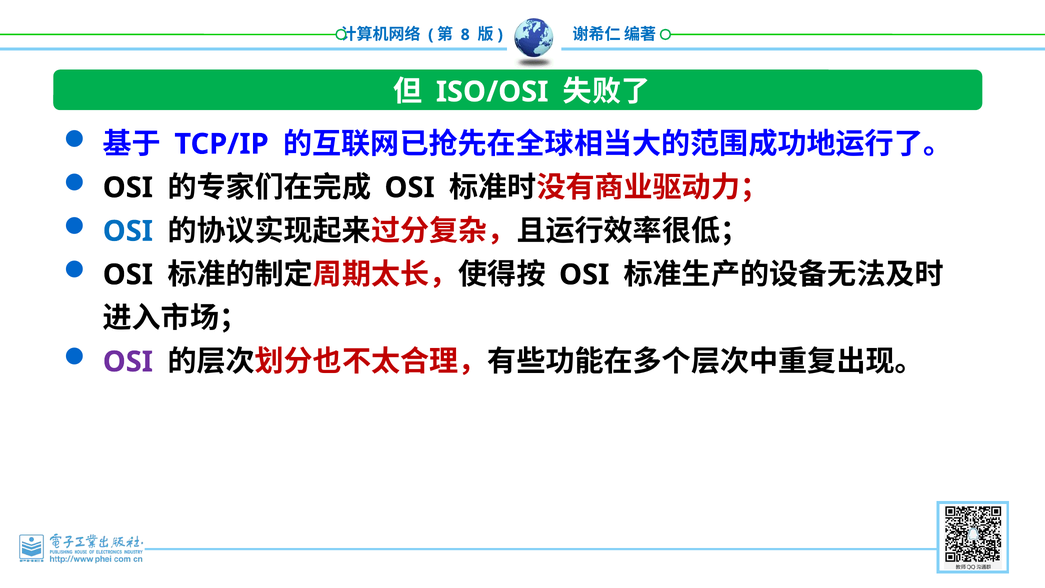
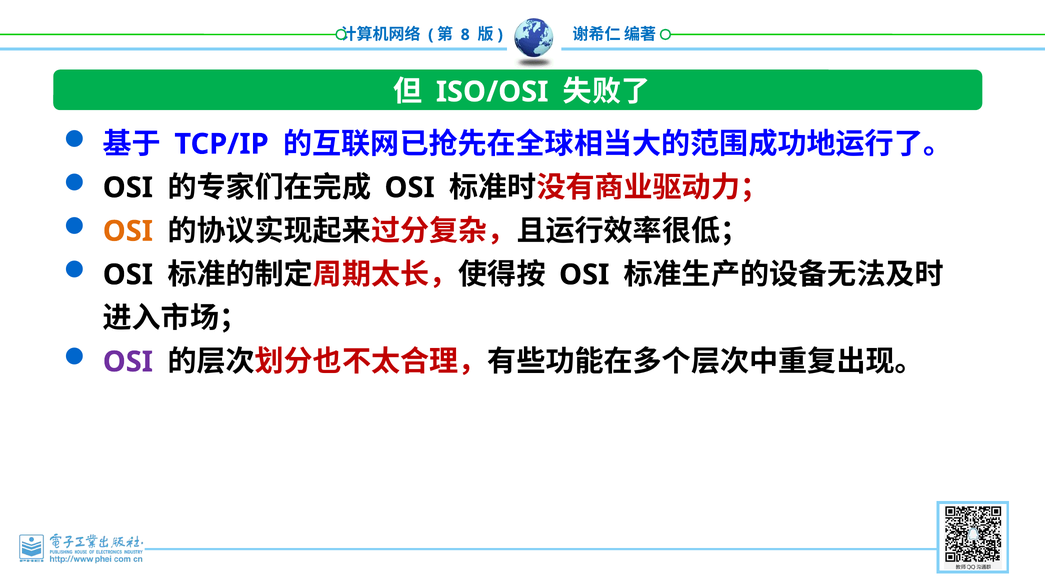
OSI colour: blue -> orange (128, 231)
